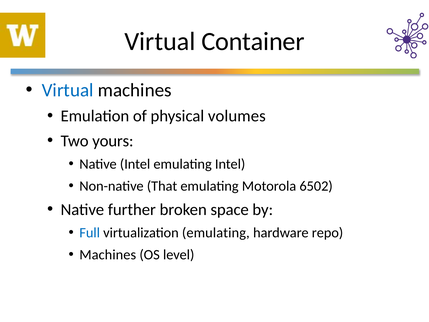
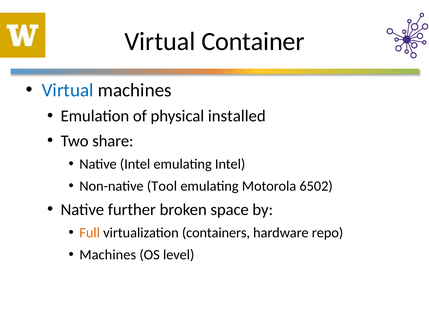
volumes: volumes -> installed (237, 116)
yours: yours -> share (113, 141)
That: That -> Tool (162, 186)
Full colour: blue -> orange (90, 233)
virtualization emulating: emulating -> containers (216, 233)
